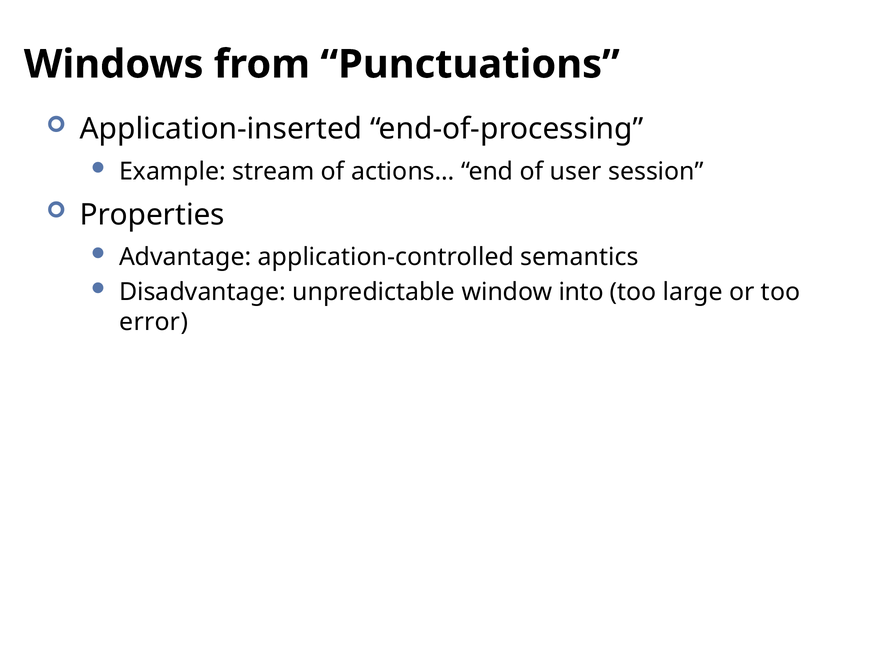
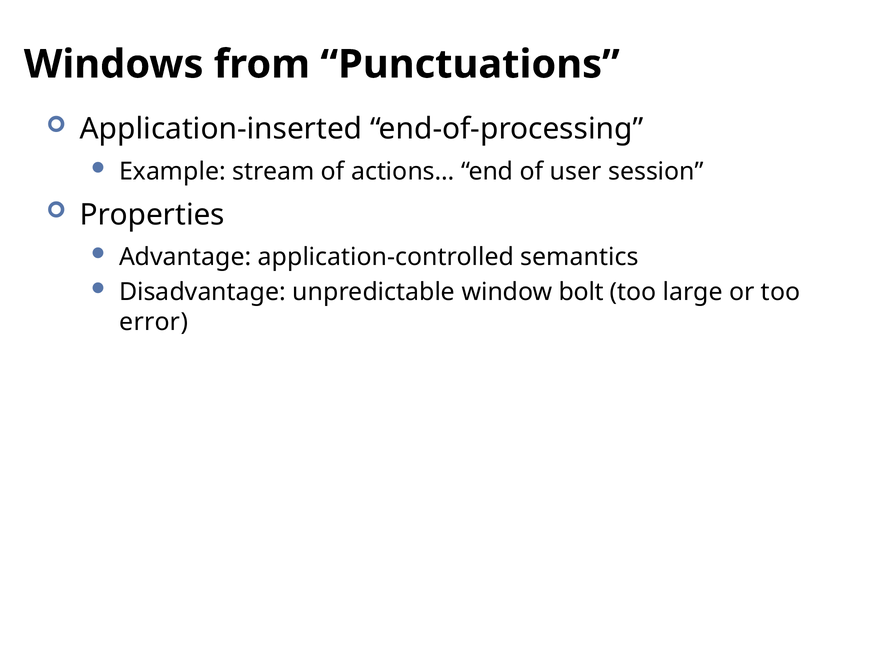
into: into -> bolt (581, 292)
